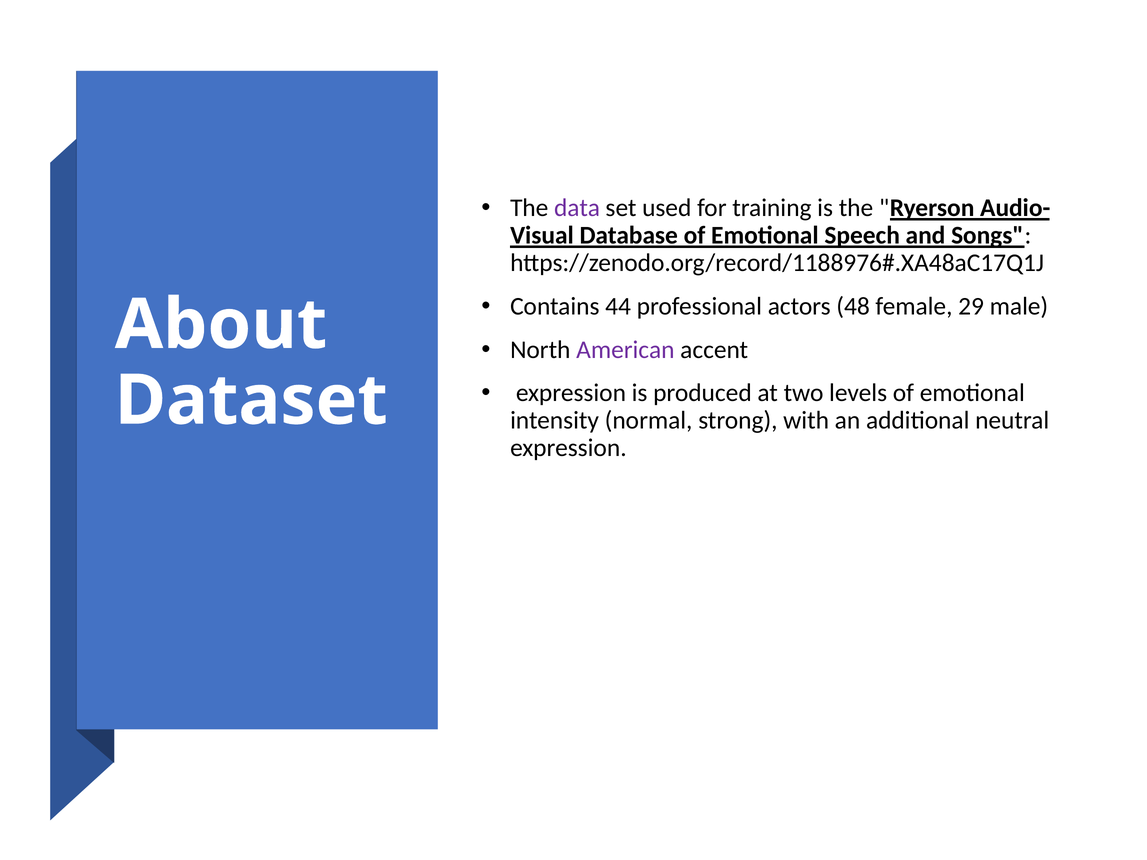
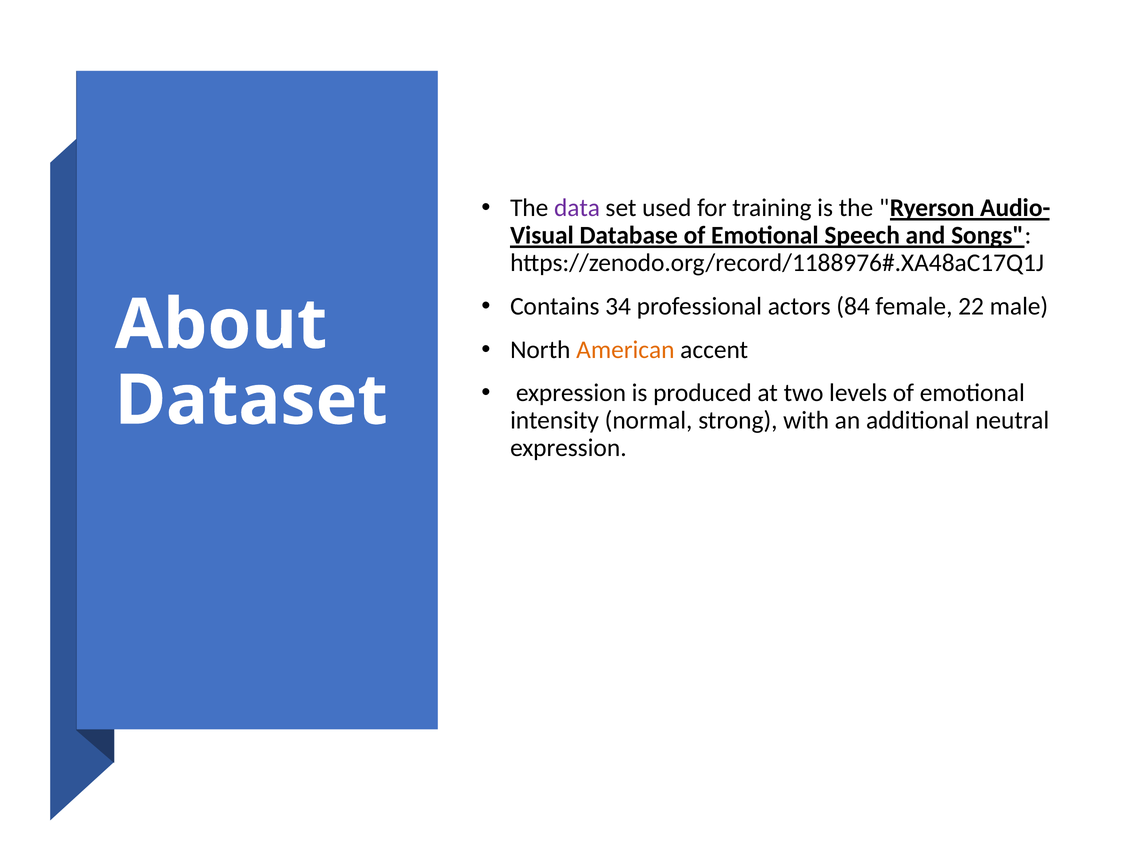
44: 44 -> 34 (618, 306)
48: 48 -> 84 (853, 306)
29: 29 -> 22 (971, 306)
American colour: purple -> orange (625, 350)
